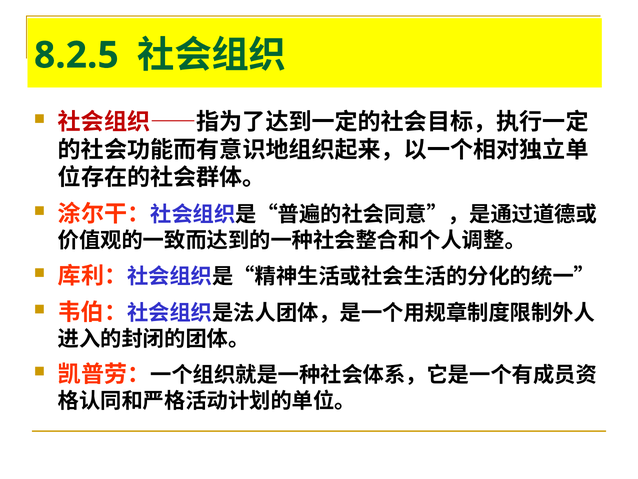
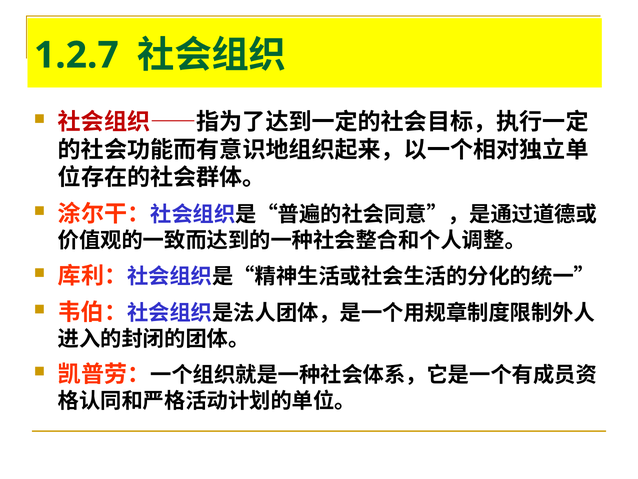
8.2.5: 8.2.5 -> 1.2.7 (76, 55)
